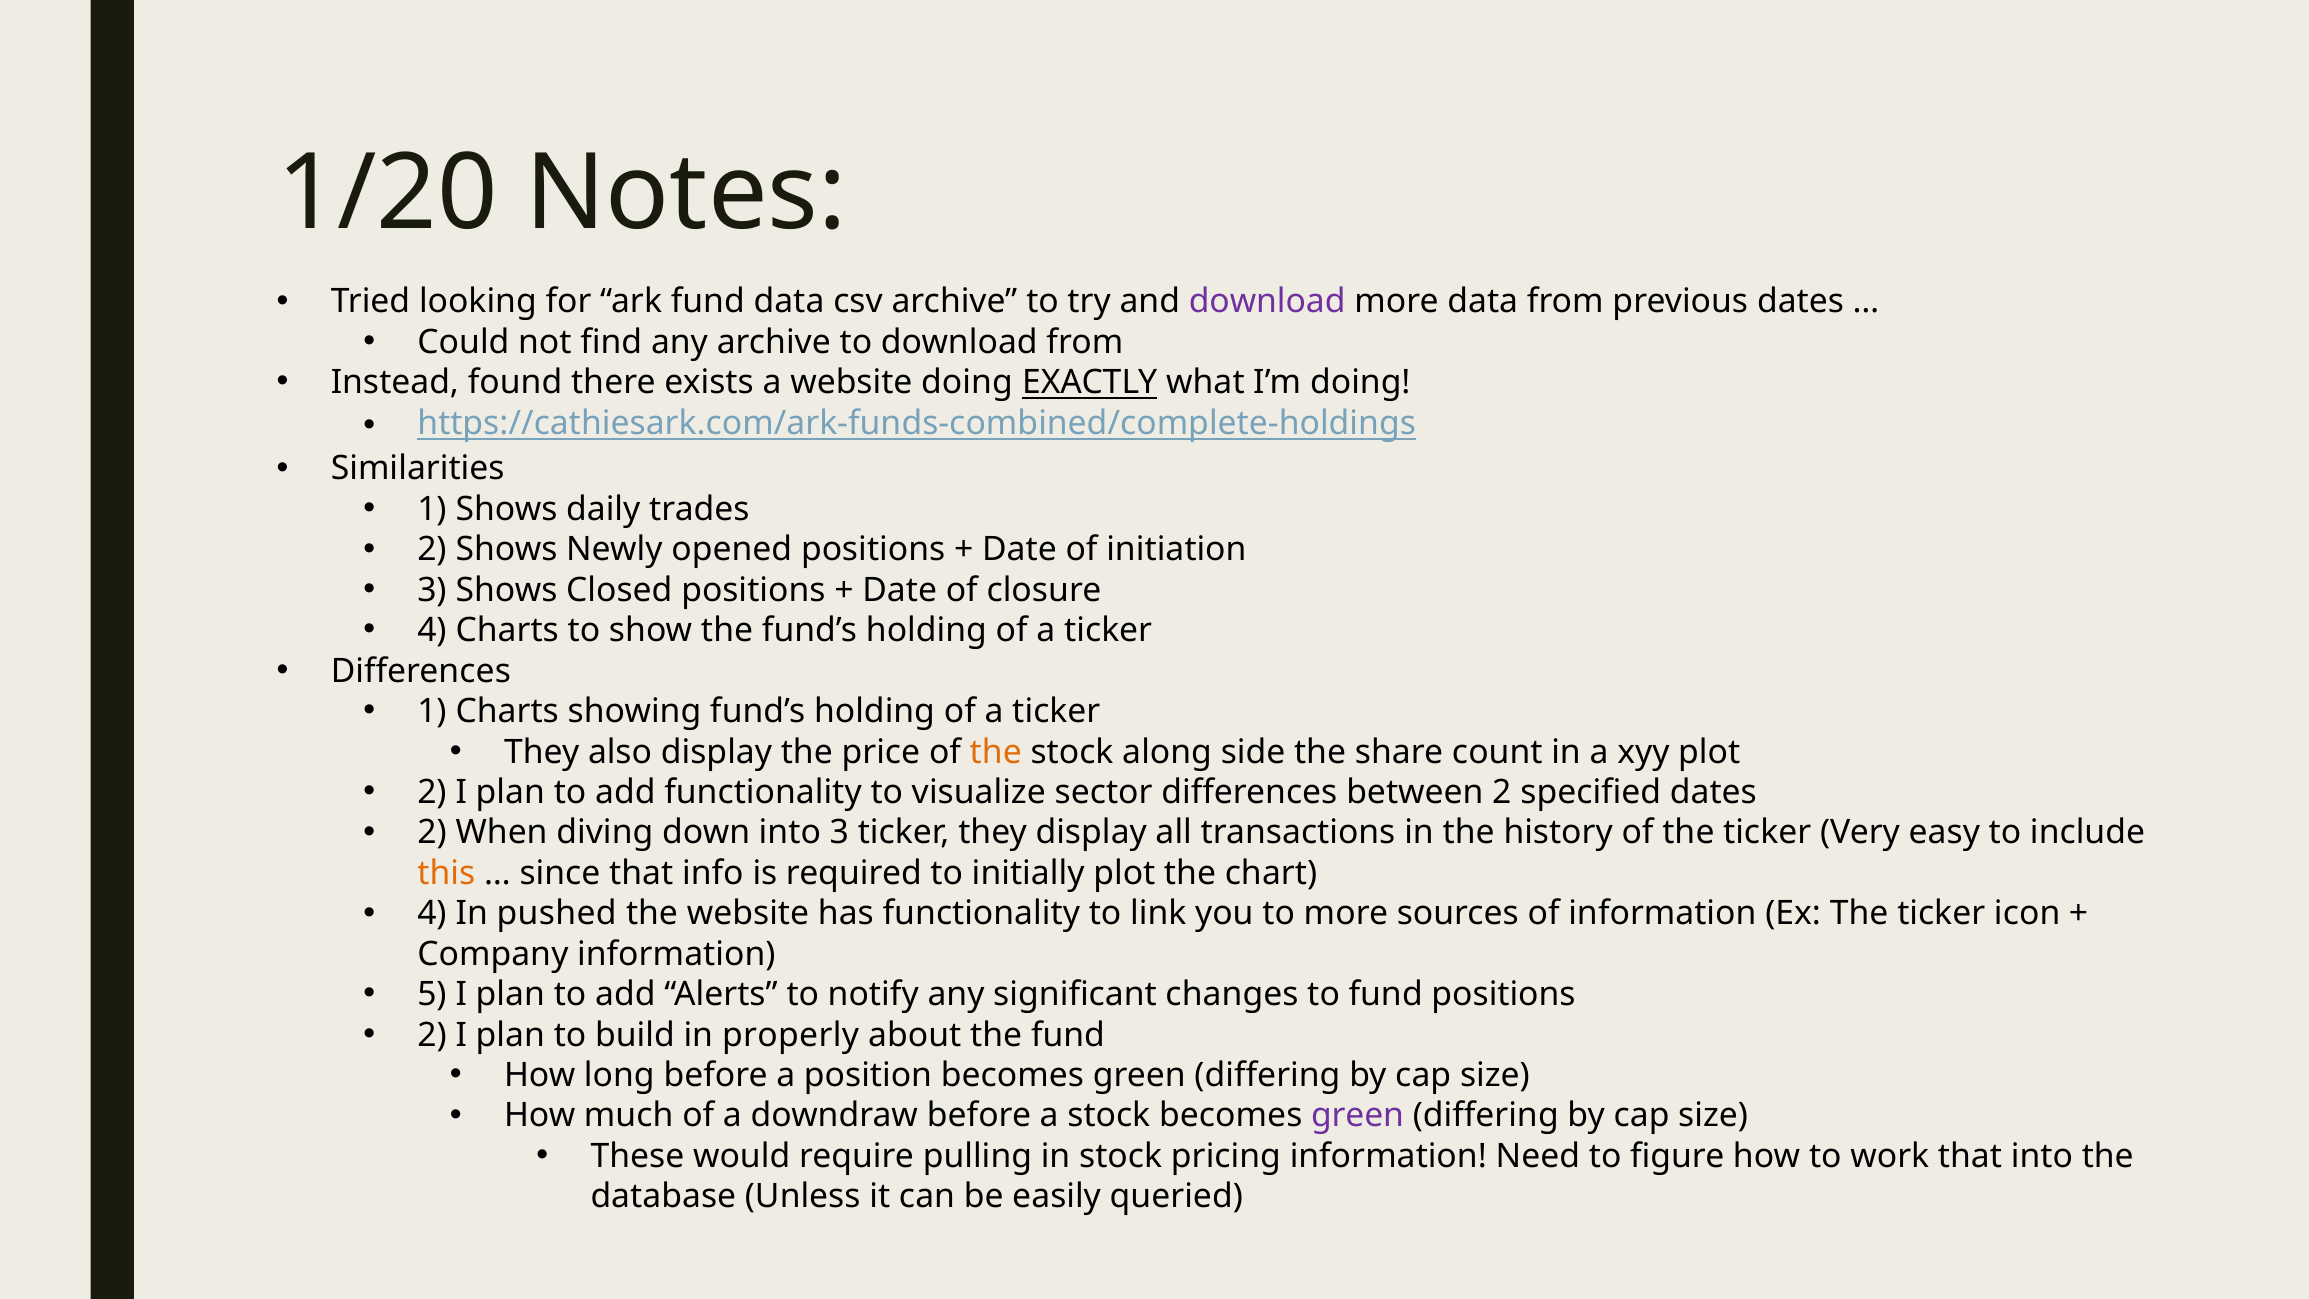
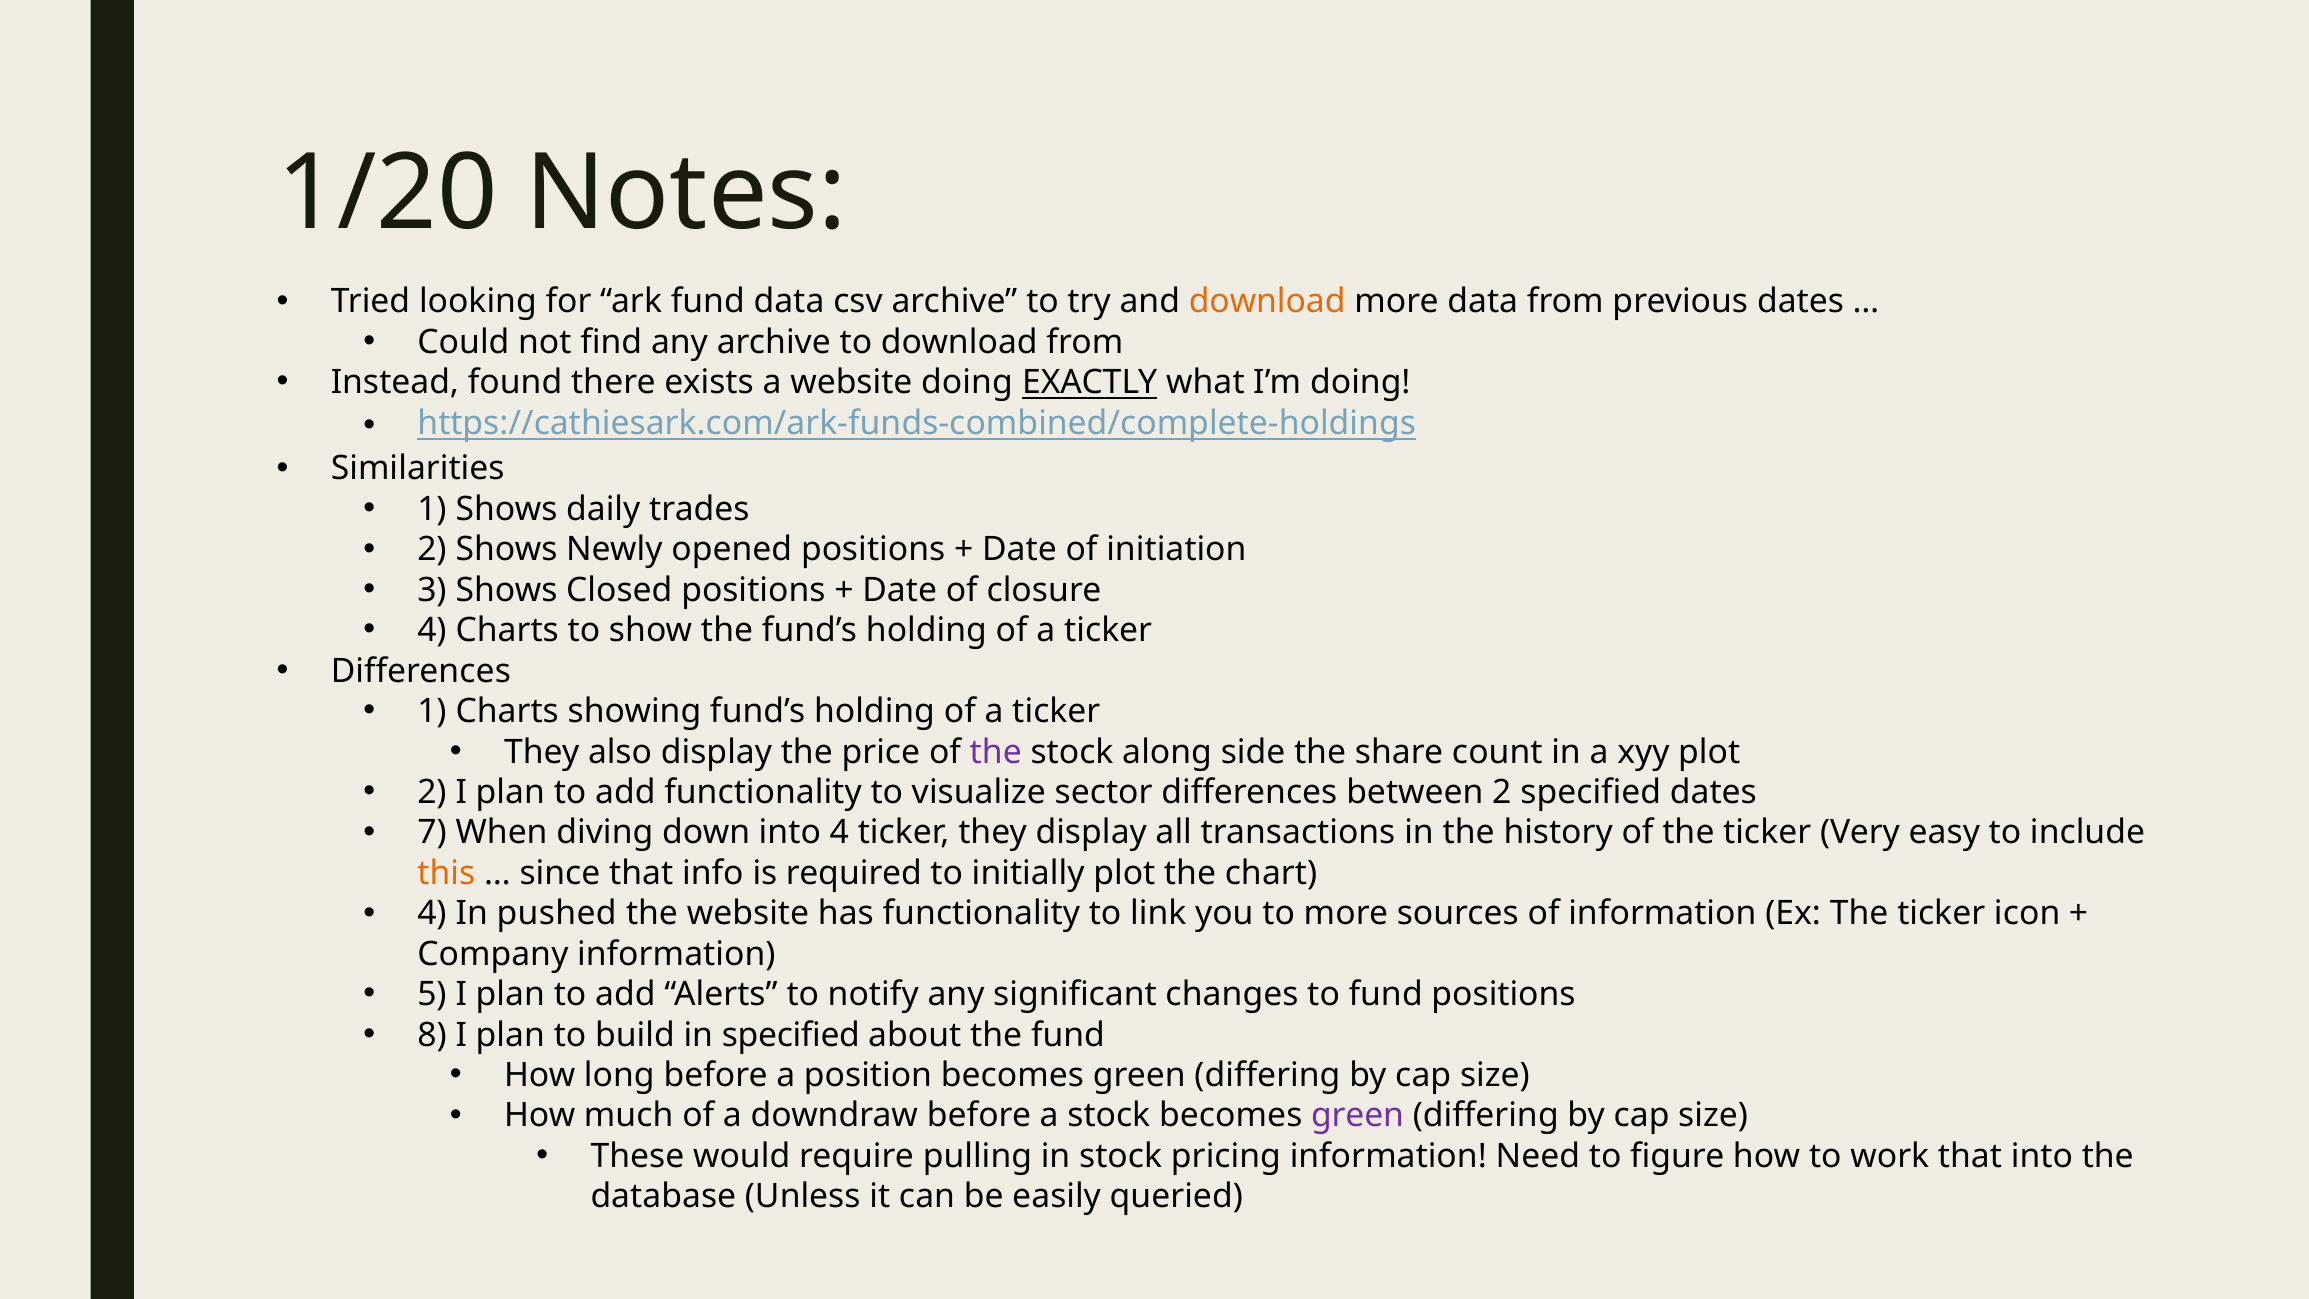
download colour: purple -> orange (1267, 302)
the colour: orange -> purple (996, 752)
2: 2 -> 7 (432, 833)
into 3: 3 -> 4 (839, 833)
2: 2 -> 8 (432, 1035)
in properly: properly -> specified (791, 1035)
